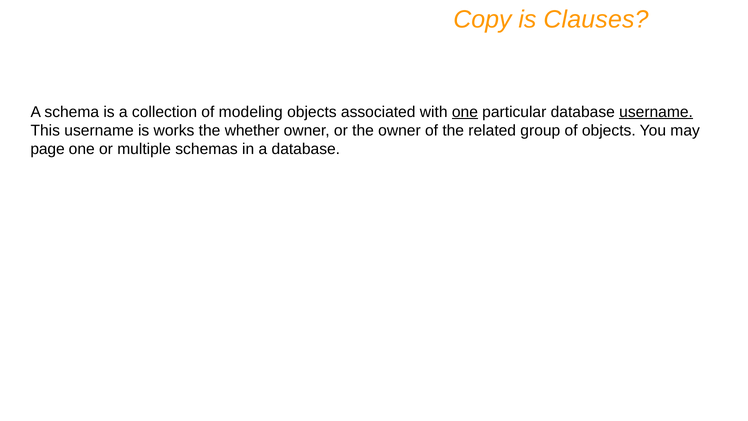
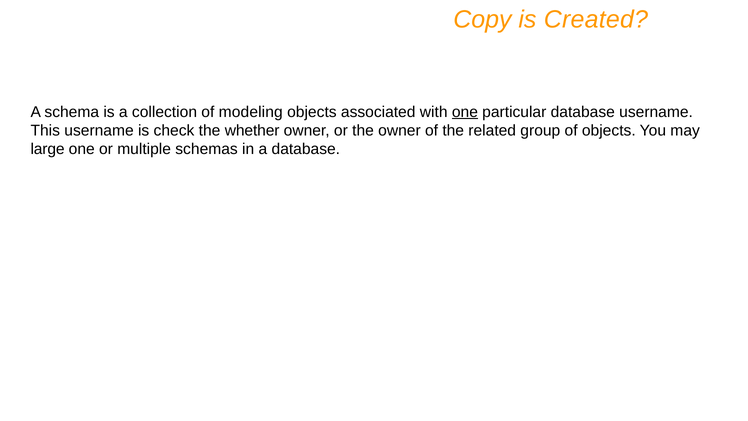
Clauses: Clauses -> Created (596, 19)
username underline: present -> none (656, 112)
works: works -> check (174, 131)
page: page -> large (48, 149)
